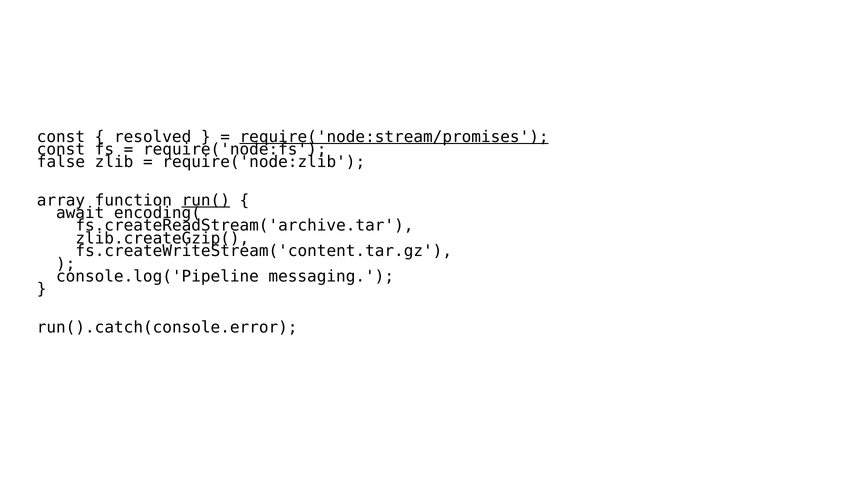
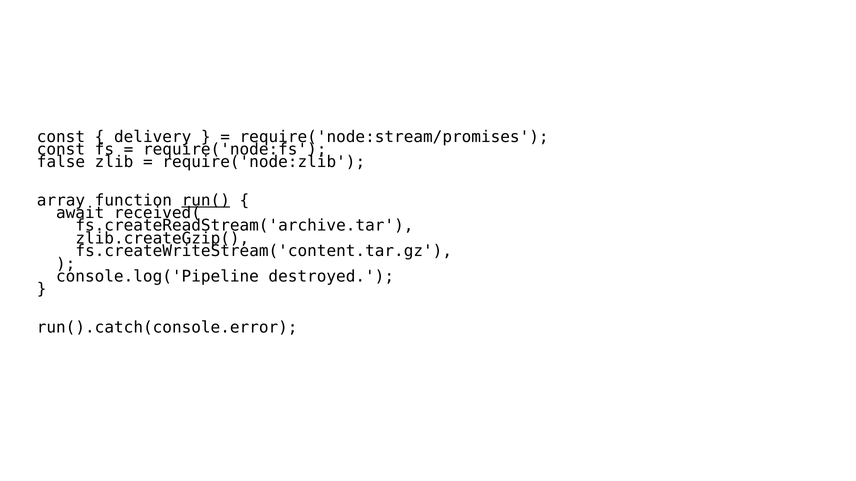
resolved: resolved -> delivery (153, 137)
require('node:stream/promises underline: present -> none (394, 137)
encoding(: encoding( -> received( (157, 213)
messaging: messaging -> destroyed (331, 277)
